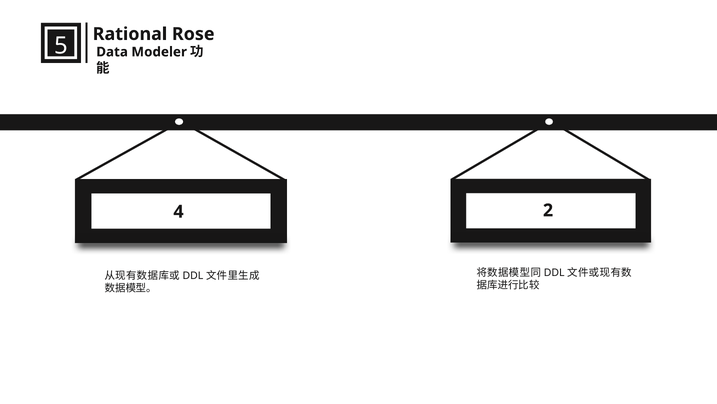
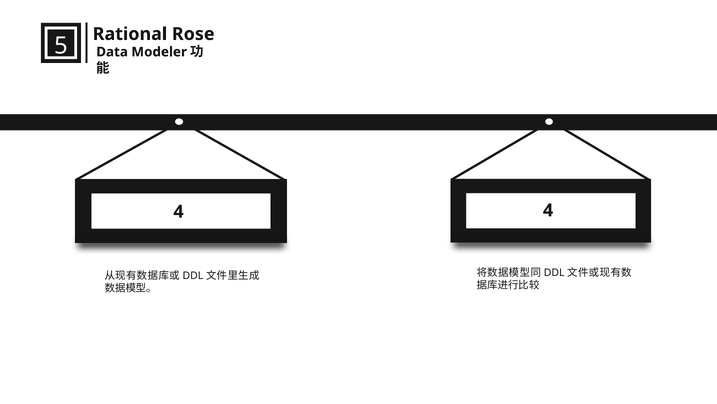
4 2: 2 -> 4 (548, 210)
